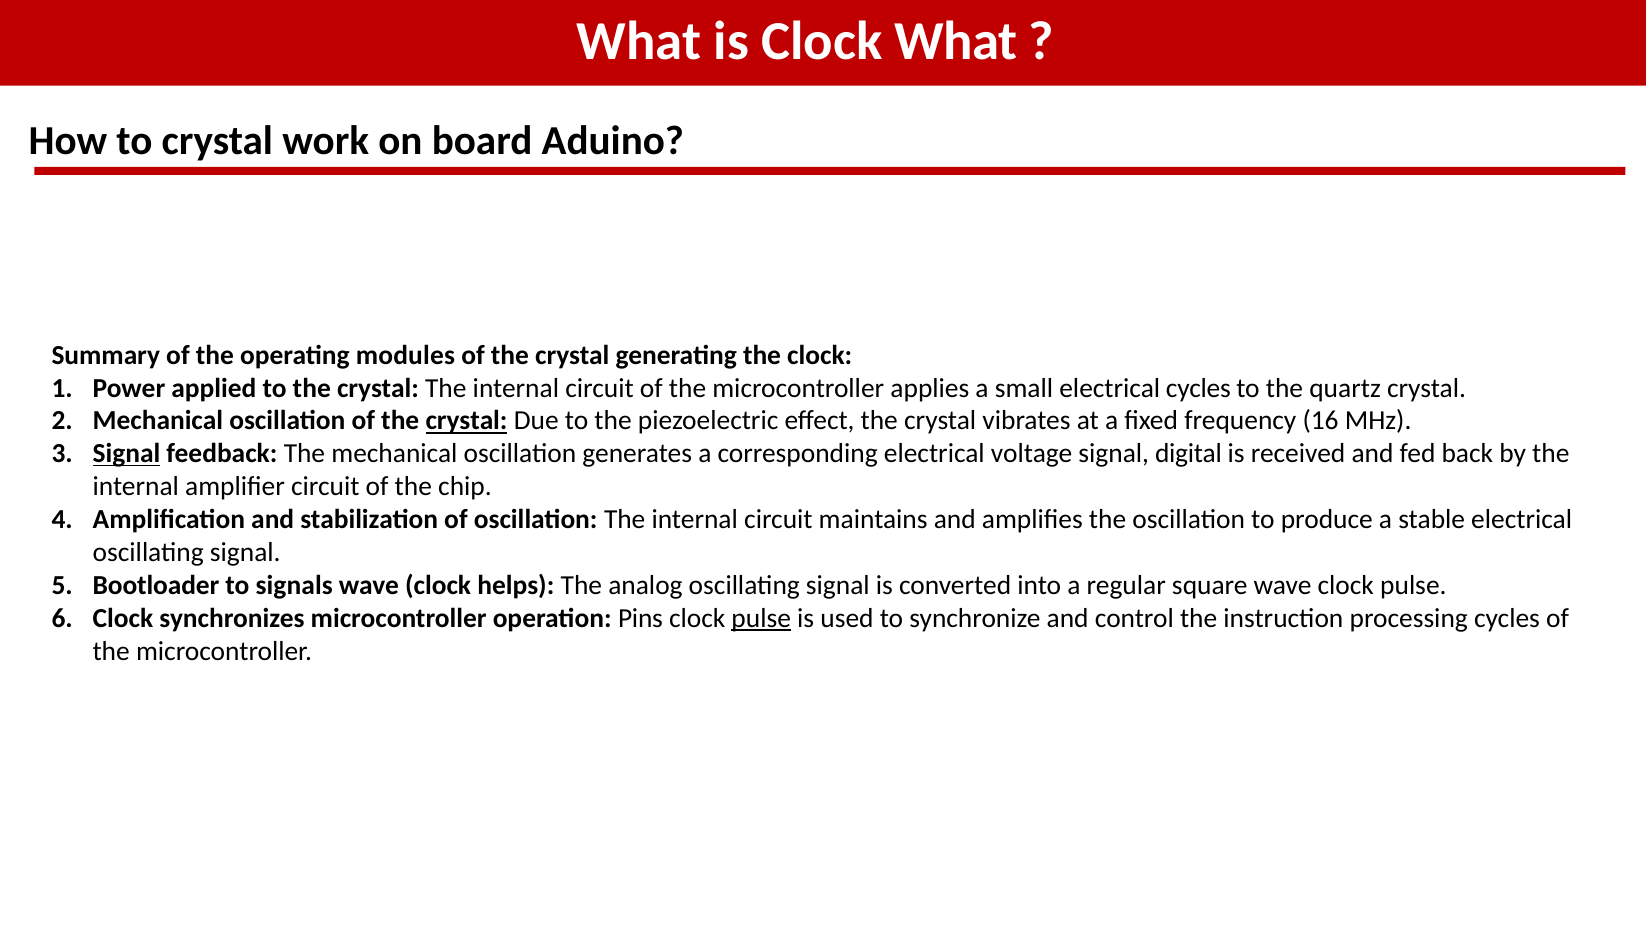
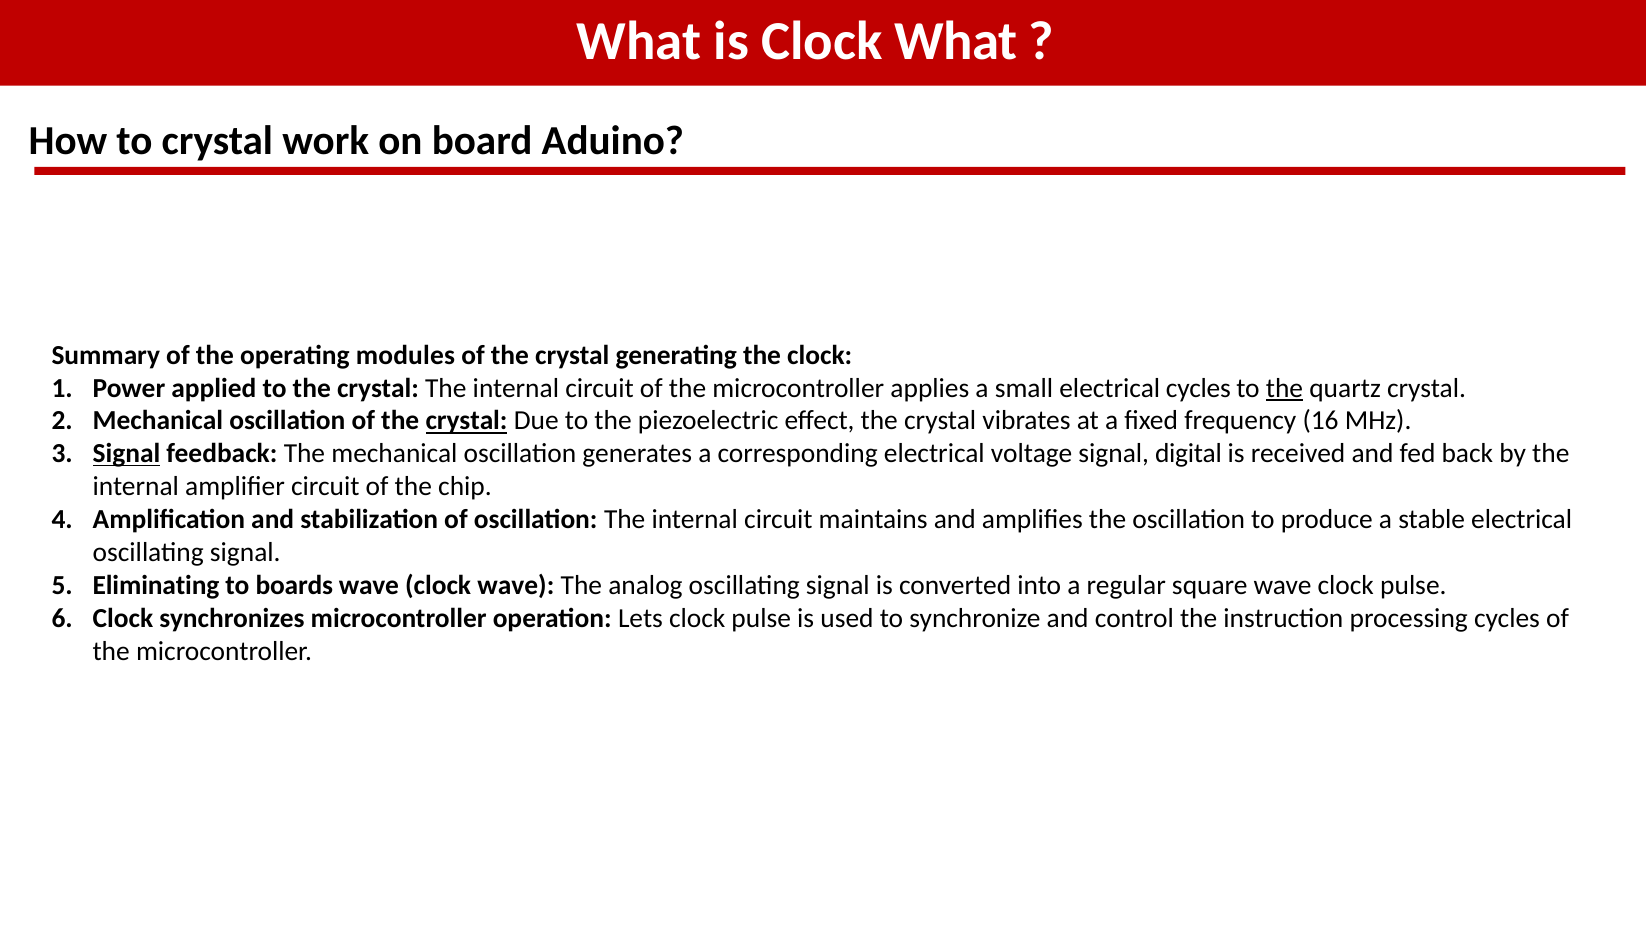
the underline: none -> present (1284, 388)
Bootloader: Bootloader -> Eliminating (156, 585)
signals: signals -> boards (294, 585)
clock helps: helps -> wave (516, 585)
Pins: Pins -> Lets (640, 618)
pulse underline: present -> none (761, 618)
